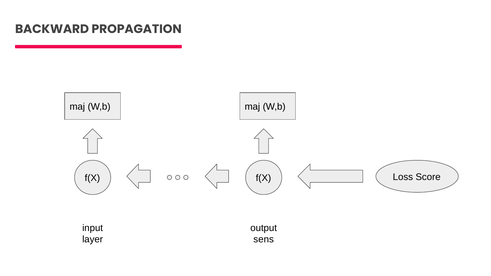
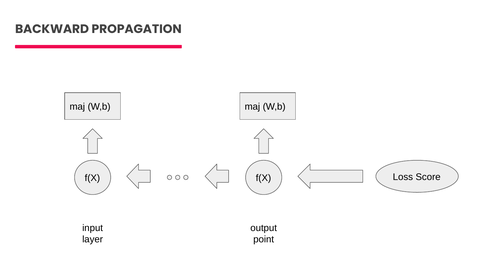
sens: sens -> point (264, 240)
